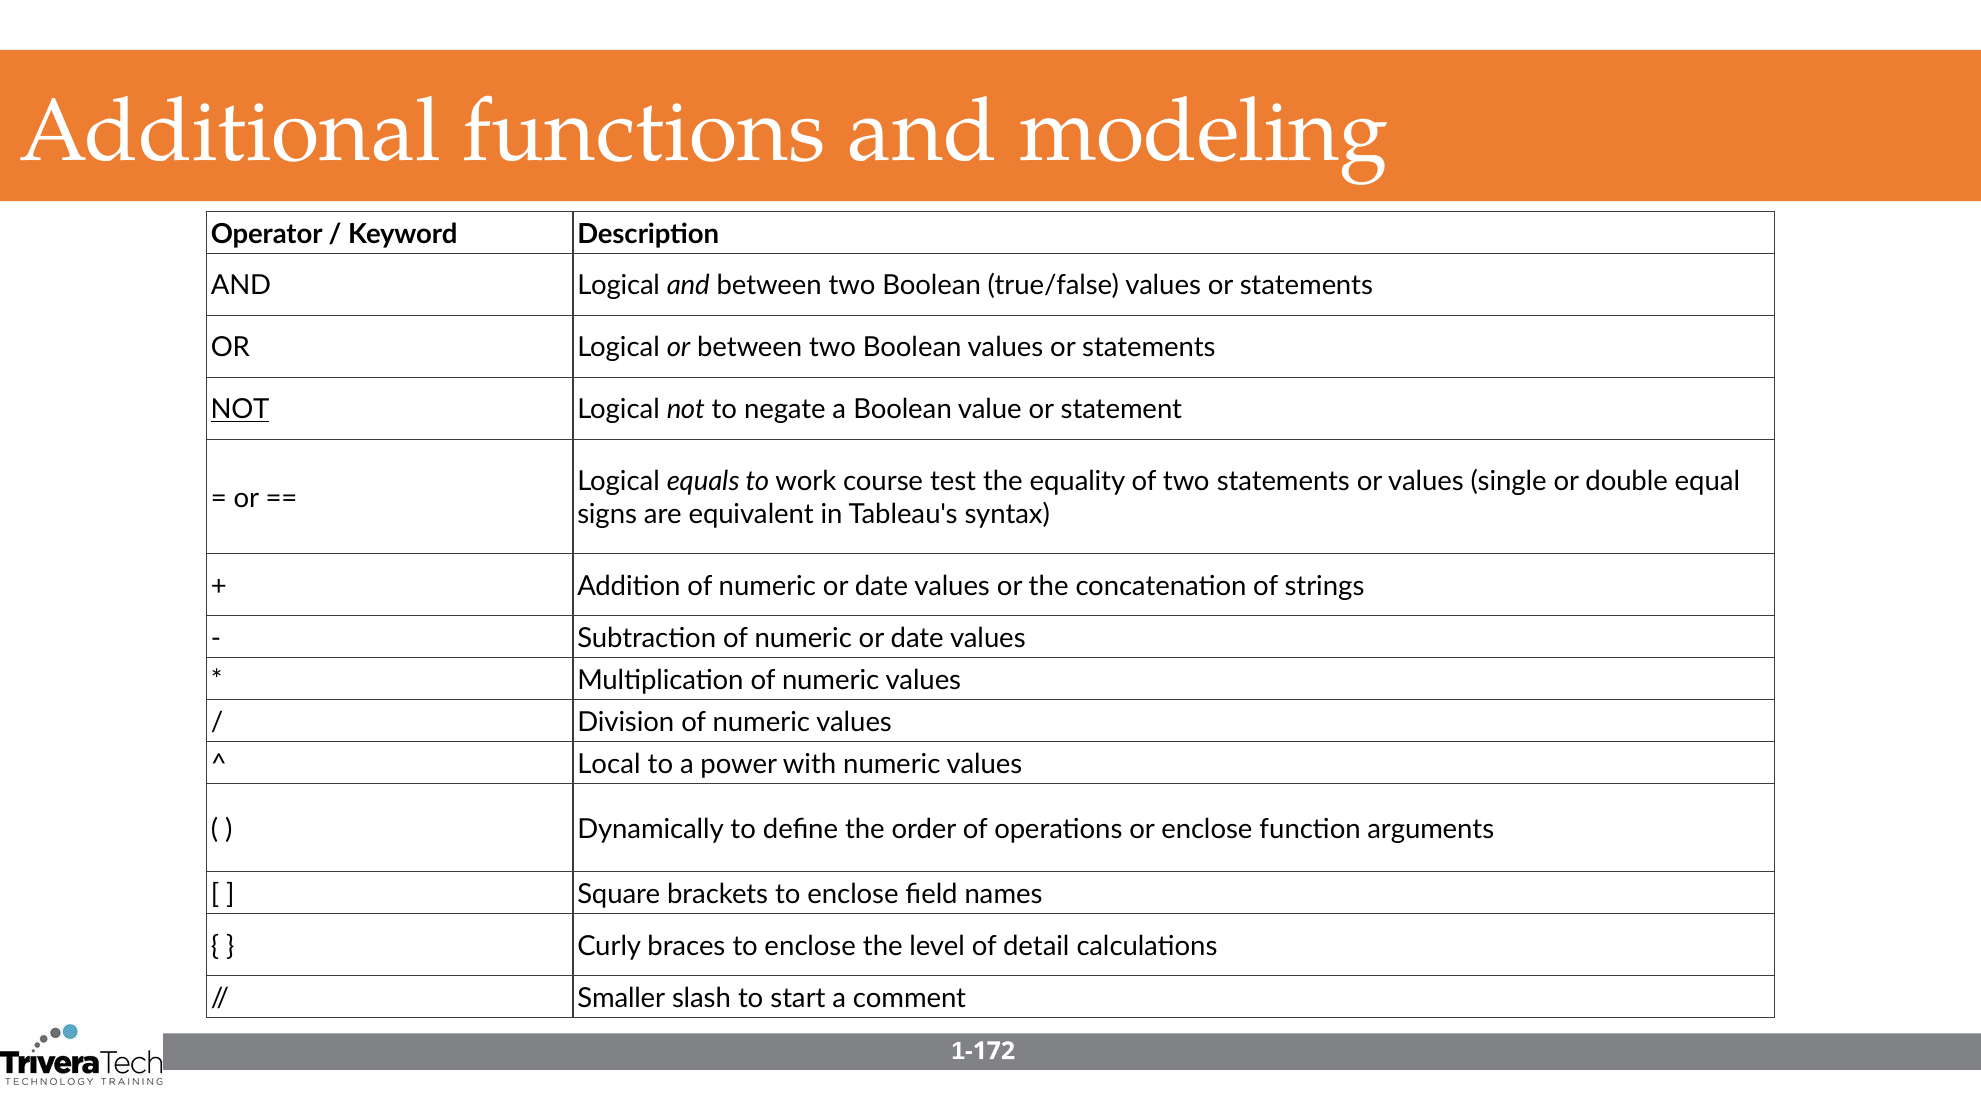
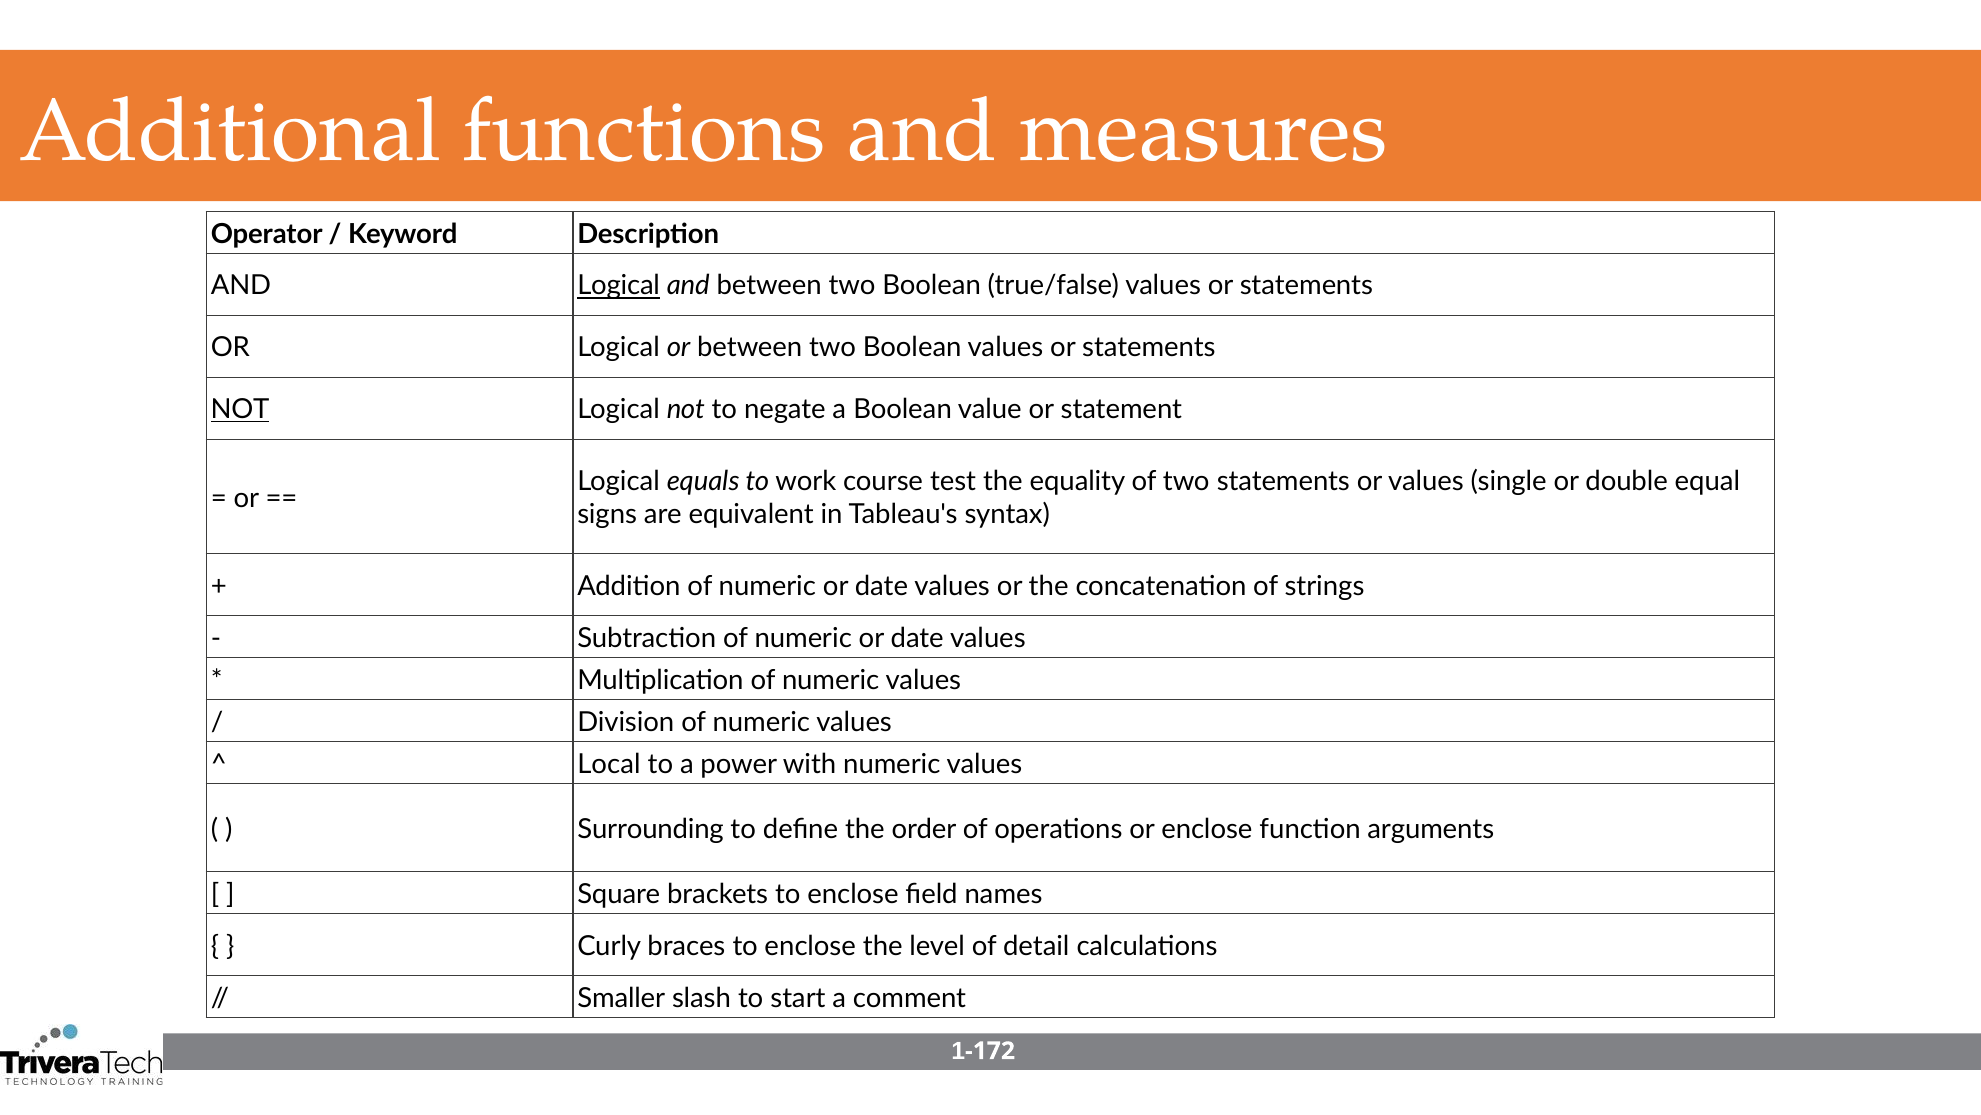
modeling: modeling -> measures (1204, 132)
Logical underline: none -> present (619, 286)
Dynamically: Dynamically -> Surrounding (651, 829)
